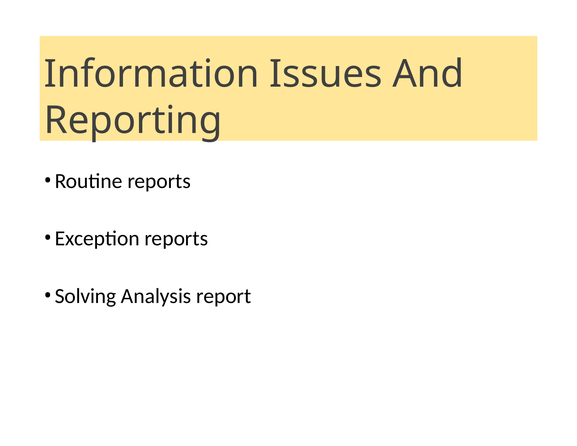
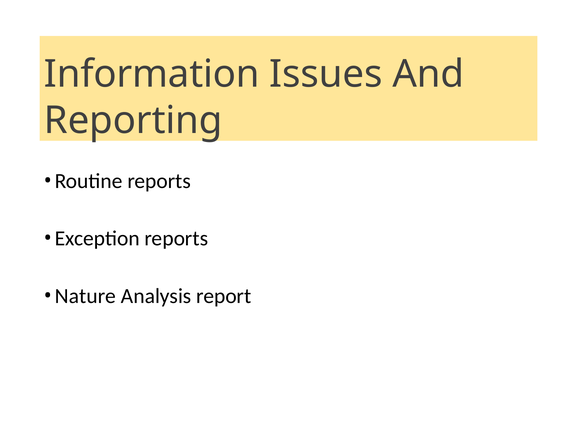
Solving: Solving -> Nature (85, 296)
